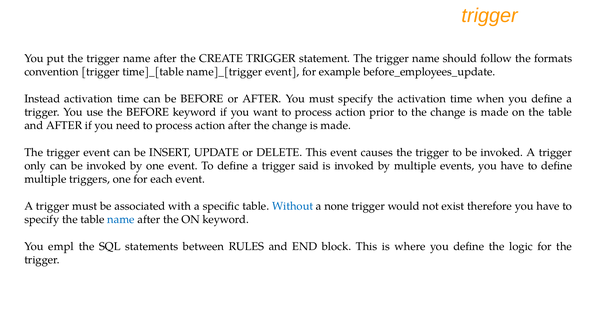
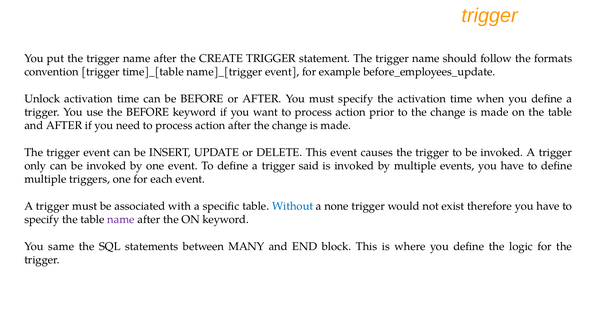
Instead: Instead -> Unlock (42, 99)
name colour: blue -> purple (121, 219)
empl: empl -> same (61, 246)
RULES: RULES -> MANY (246, 246)
